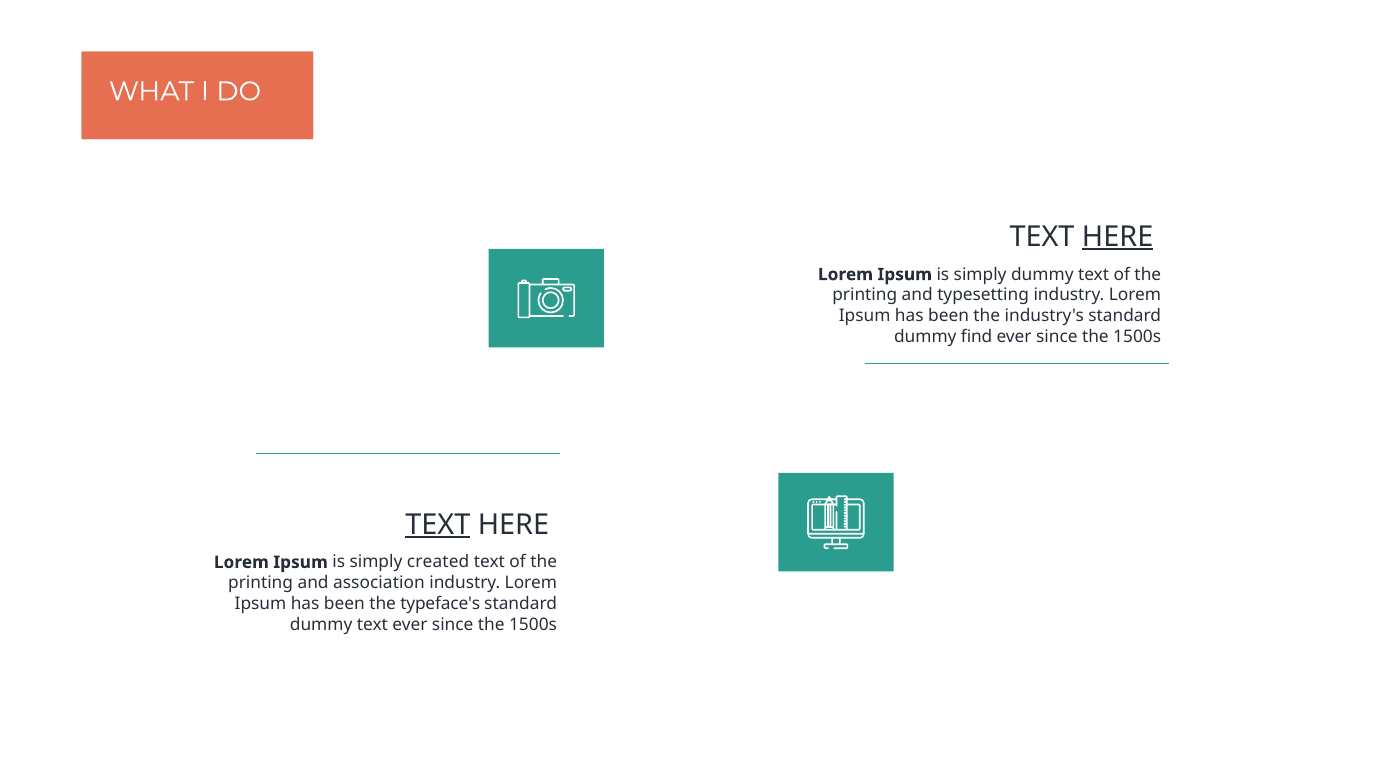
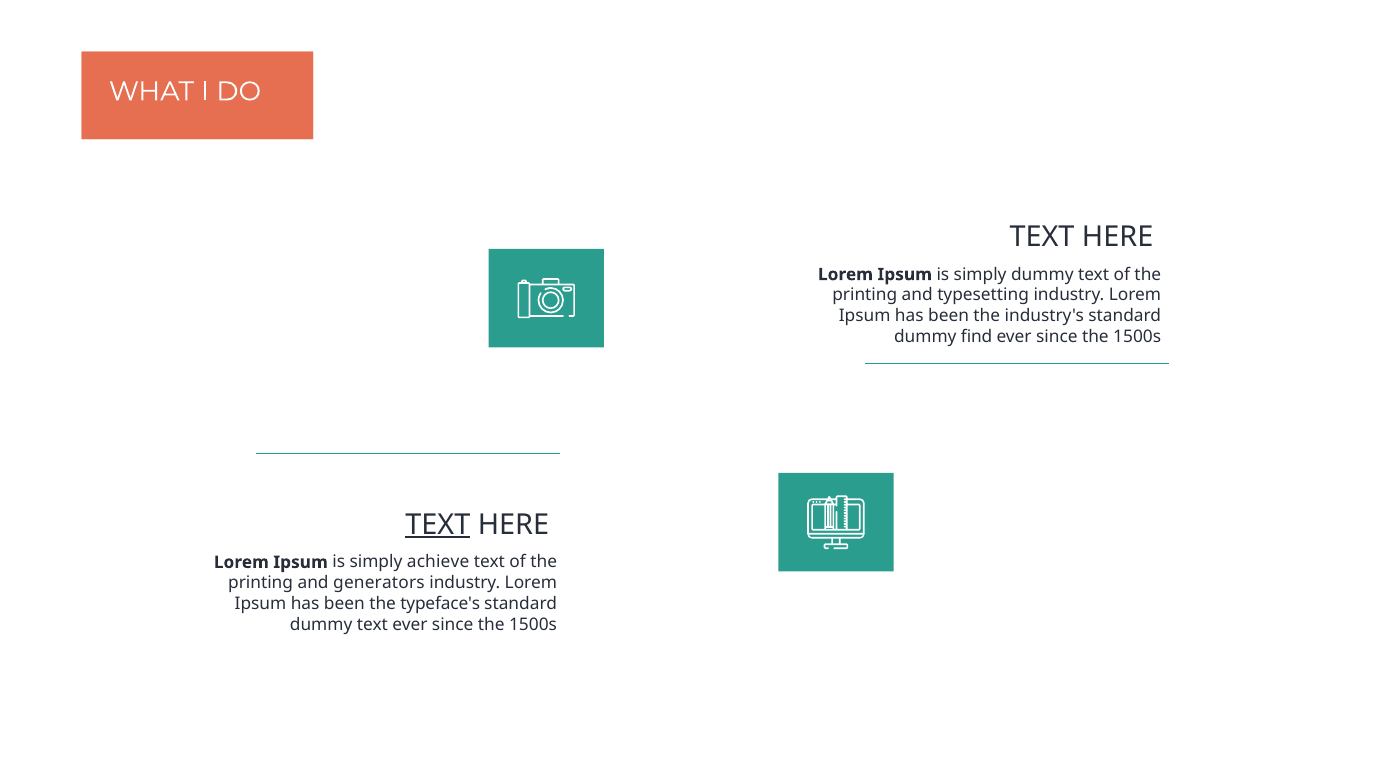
HERE underline: present -> none (1118, 237)
created: created -> achieve (438, 562)
association: association -> generators (379, 583)
